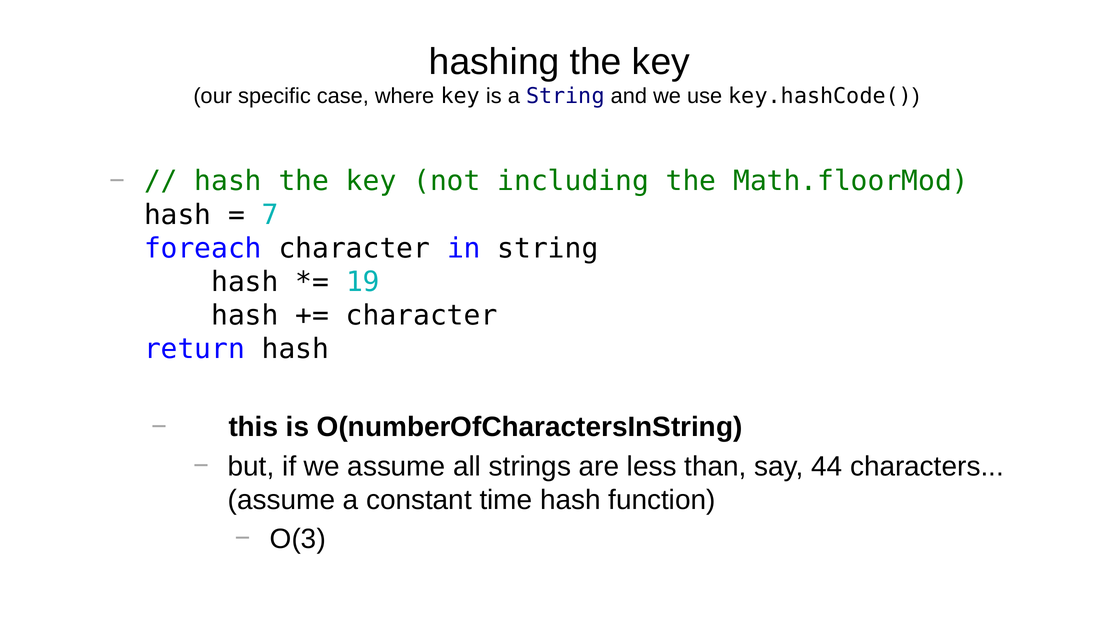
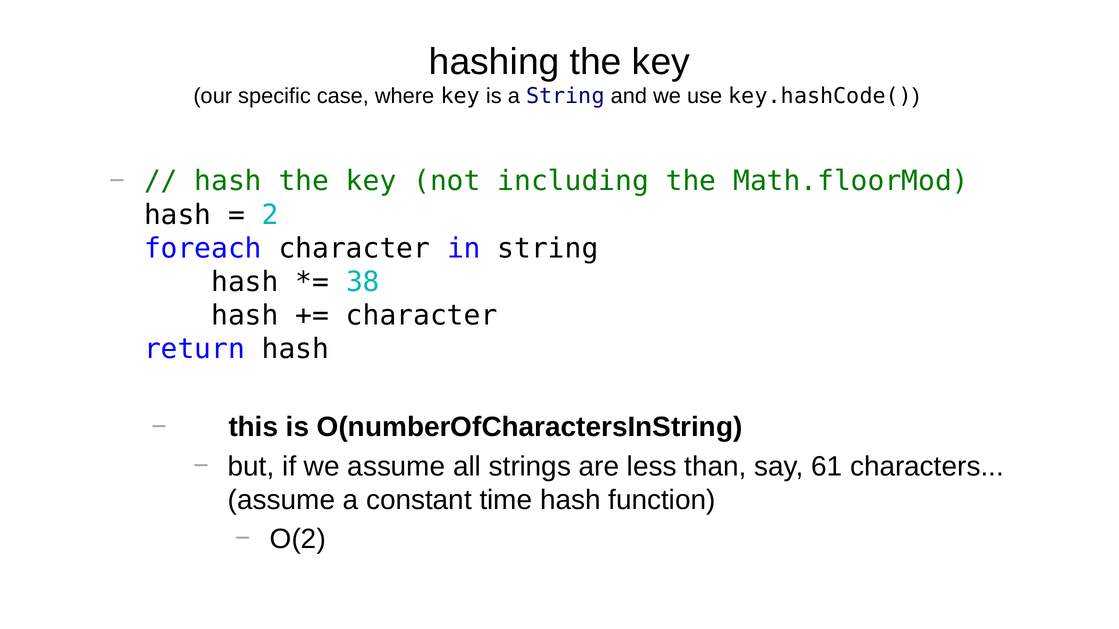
7: 7 -> 2 (270, 215)
19: 19 -> 38 (363, 282)
44: 44 -> 61 (827, 467)
O(3: O(3 -> O(2 (298, 539)
